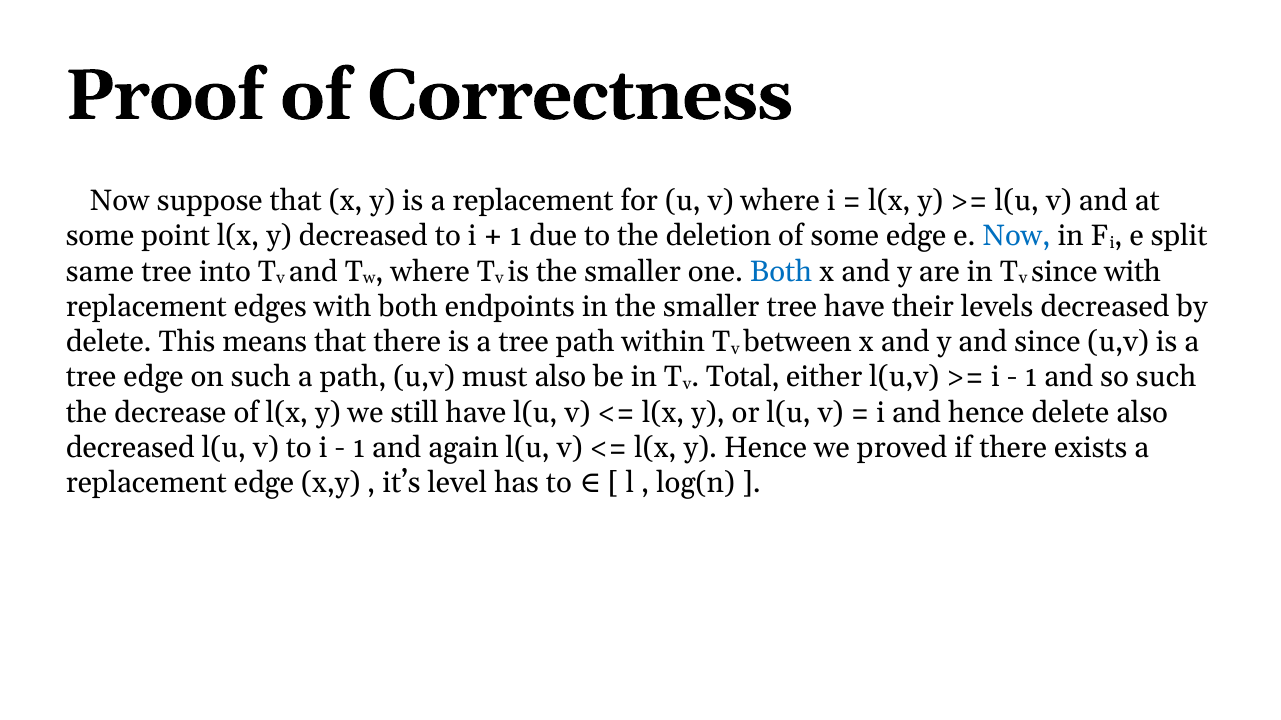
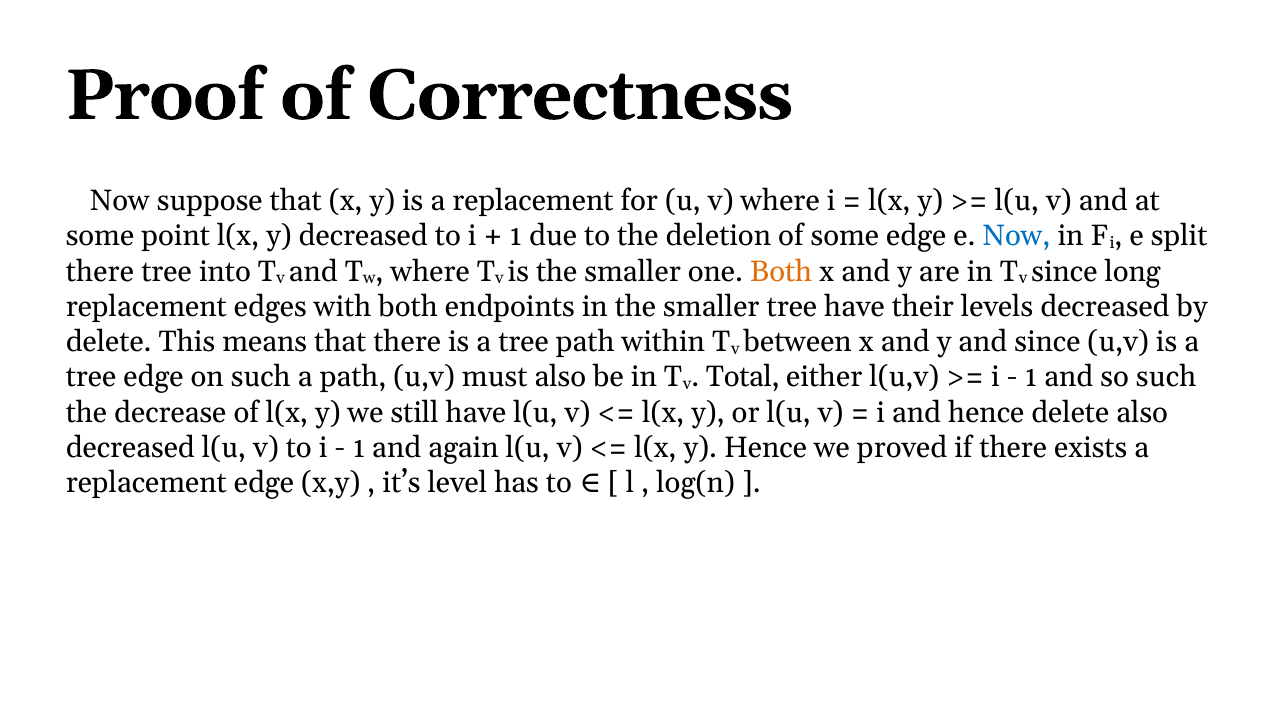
same: same -> there (100, 272)
Both colour: blue -> orange (781, 272)
since with: with -> long (1133, 272)
